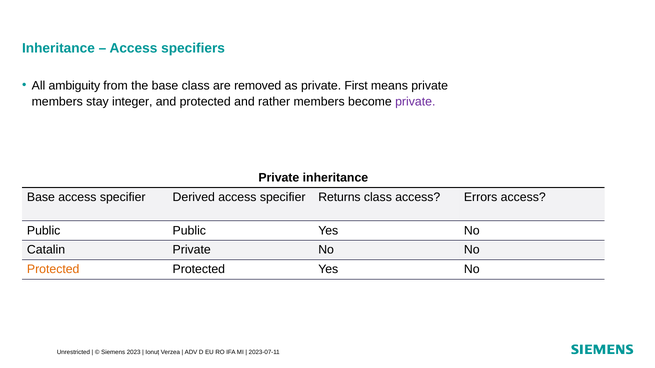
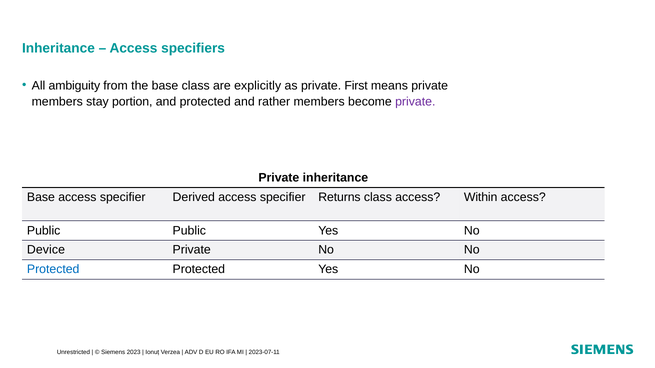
removed: removed -> explicitly (258, 86)
integer: integer -> portion (132, 102)
Errors: Errors -> Within (481, 197)
Catalin: Catalin -> Device (46, 250)
Protected colour: orange -> blue (53, 270)
